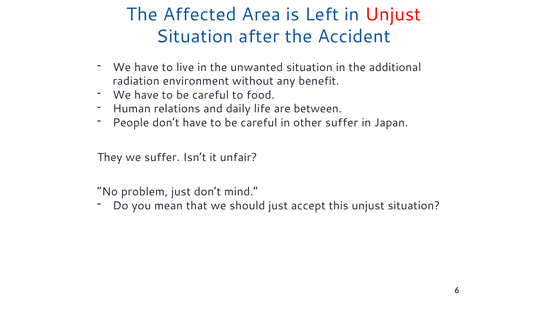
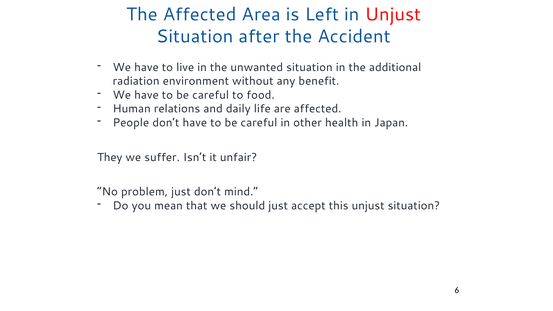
are between: between -> affected (318, 109)
other suffer: suffer -> health (342, 123)
